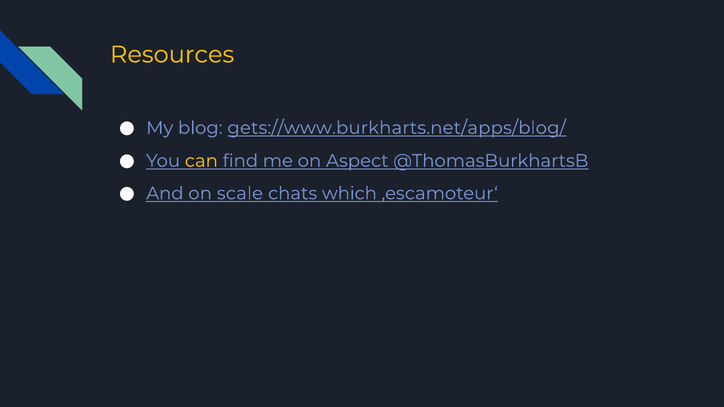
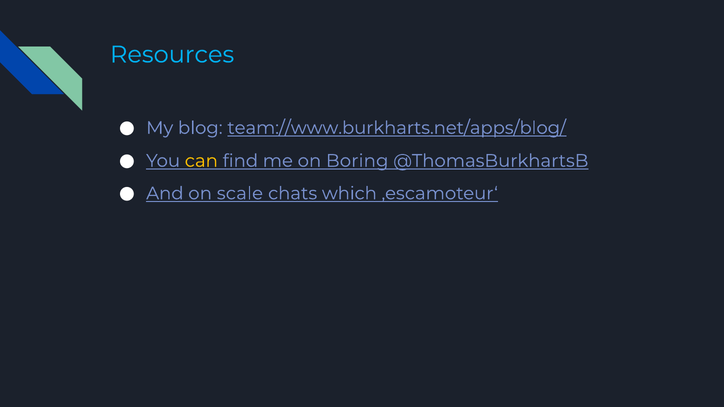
Resources colour: yellow -> light blue (172, 55)
gets://www.burkharts.net/apps/blog/: gets://www.burkharts.net/apps/blog/ -> team://www.burkharts.net/apps/blog/ (397, 128)
Aspect: Aspect -> Boring (357, 161)
